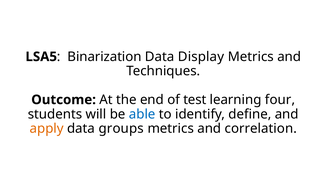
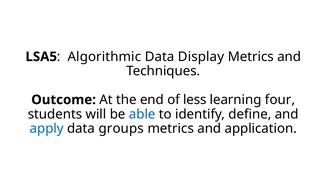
Binarization: Binarization -> Algorithmic (104, 57)
test: test -> less (195, 100)
apply colour: orange -> blue (47, 128)
correlation: correlation -> application (261, 128)
